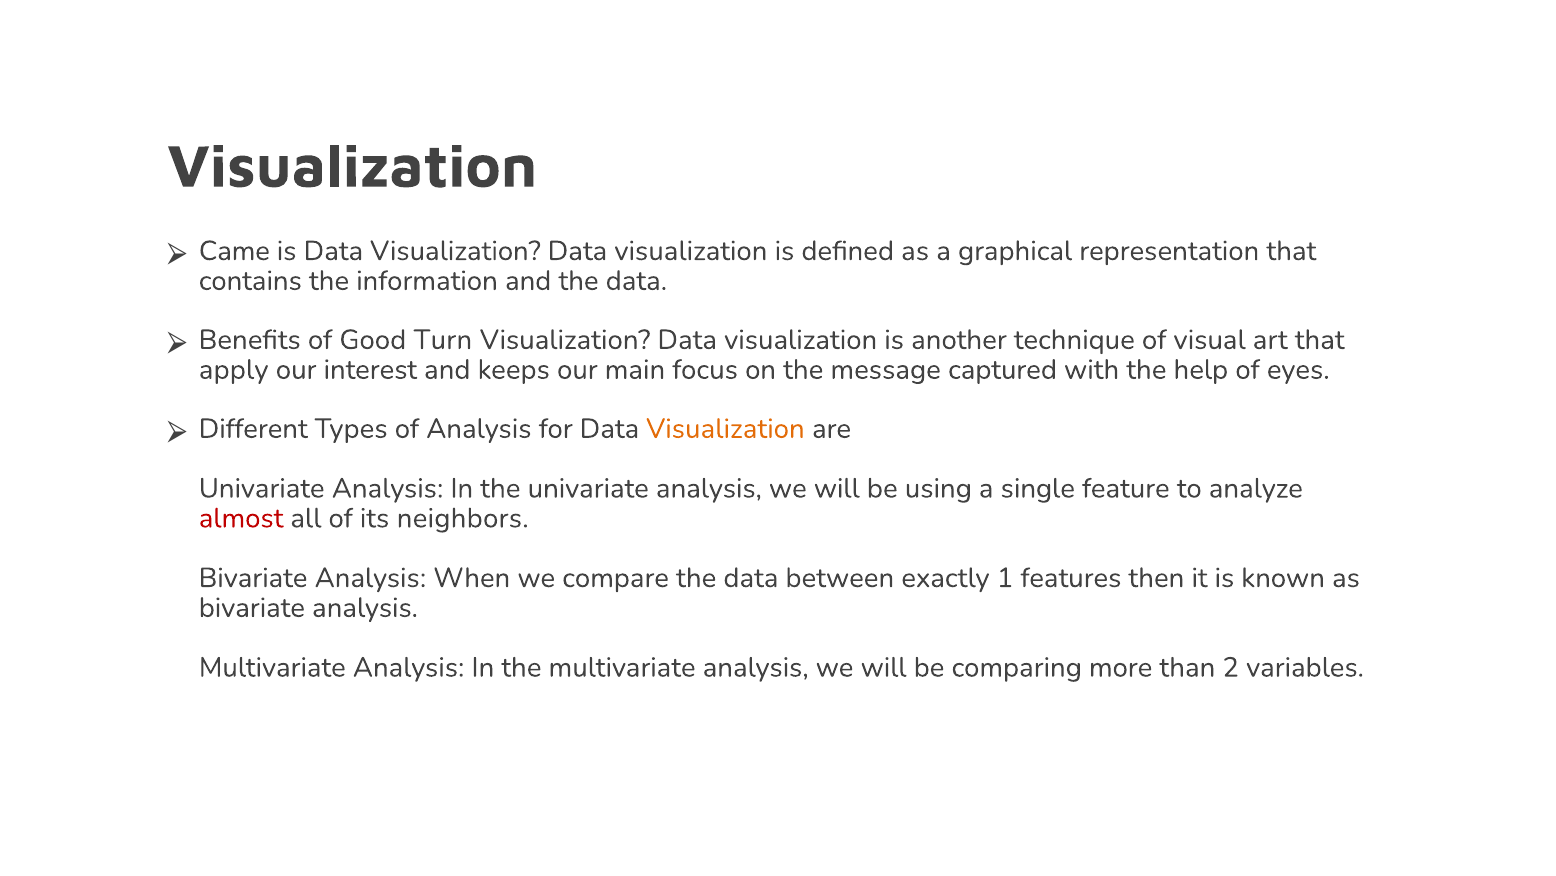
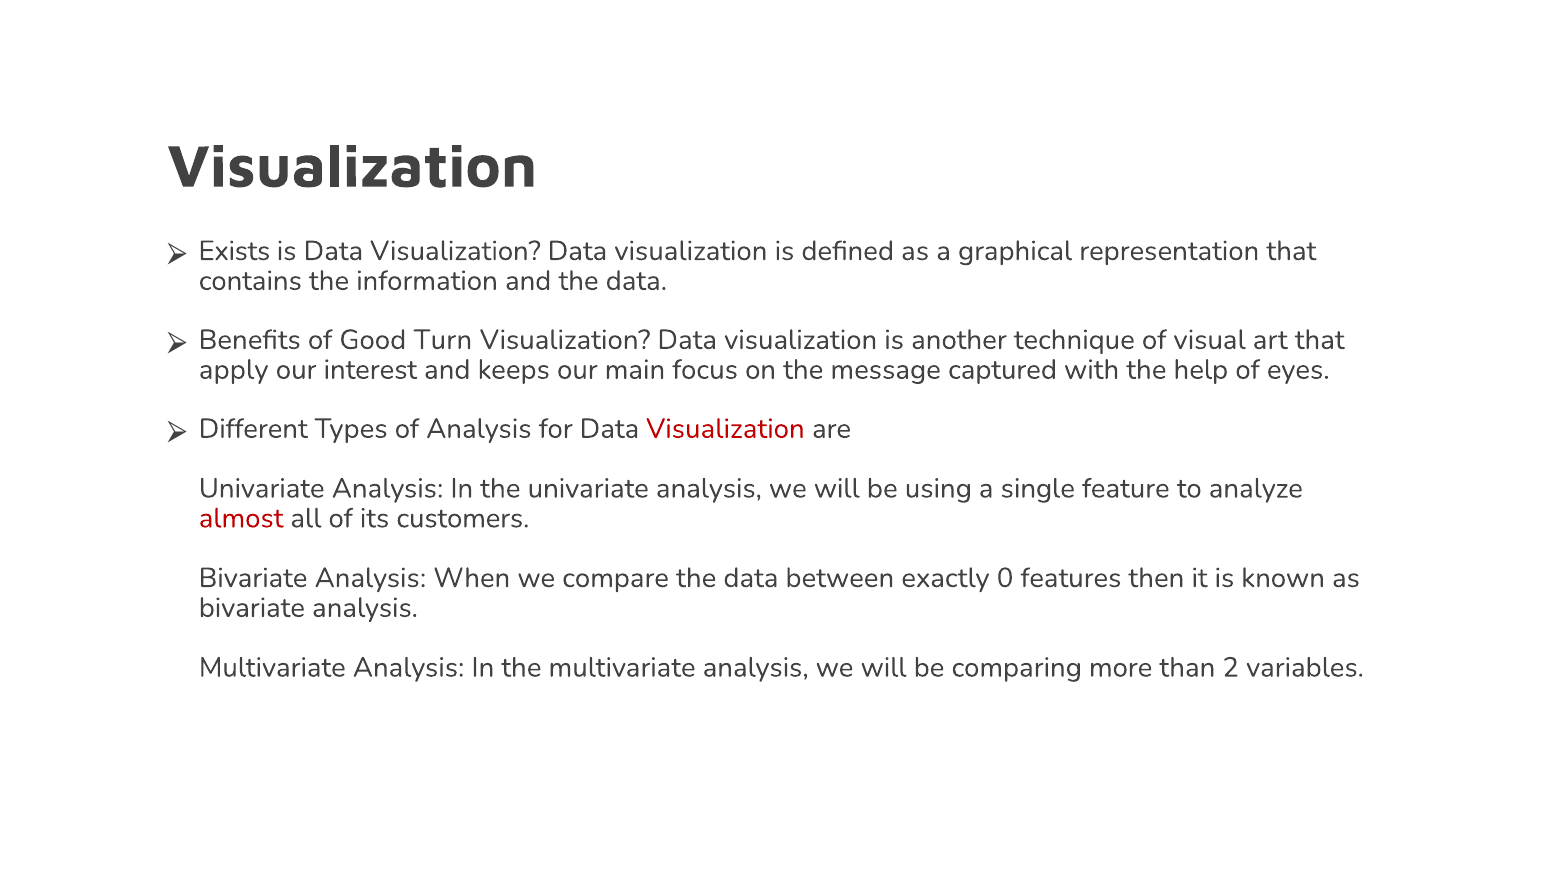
Came: Came -> Exists (234, 251)
Visualization colour: orange -> red (725, 428)
neighbors: neighbors -> customers (463, 518)
1: 1 -> 0 (1005, 578)
